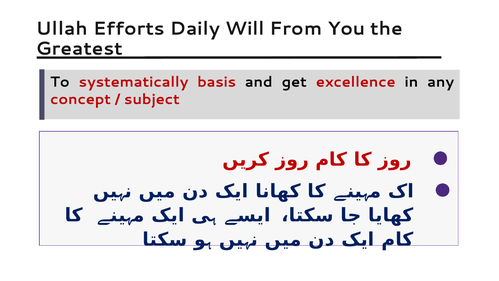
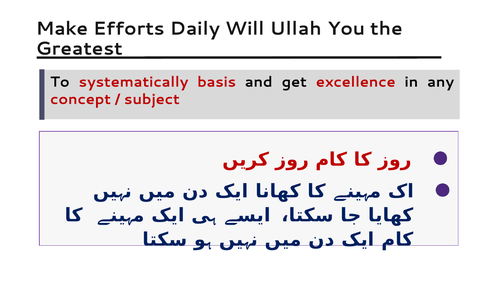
Ullah: Ullah -> Make (62, 29)
From: From -> Ullah (296, 29)
